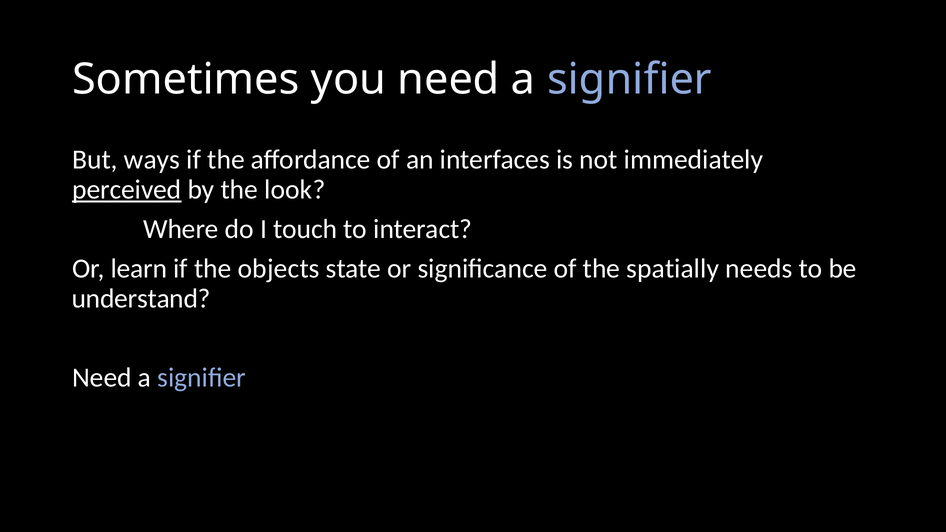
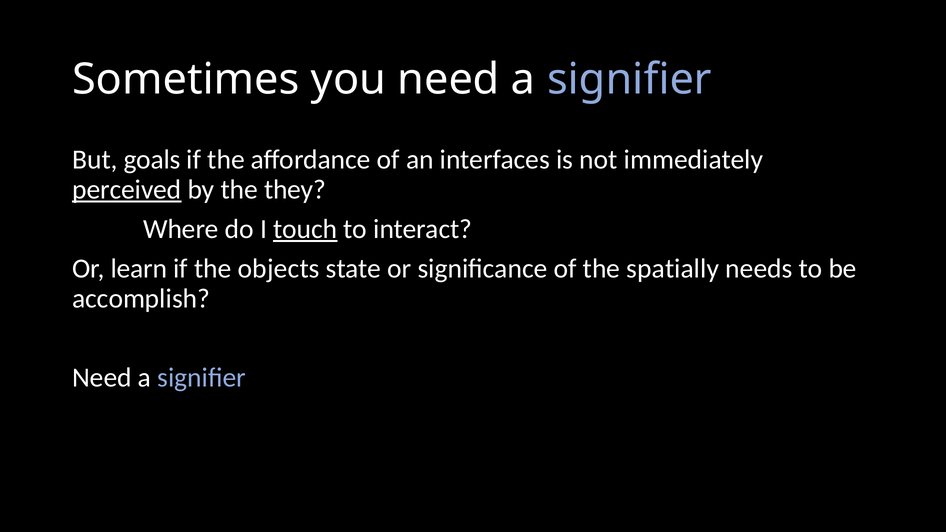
ways: ways -> goals (152, 160)
look: look -> they (295, 190)
touch underline: none -> present (305, 229)
understand: understand -> accomplish (141, 299)
